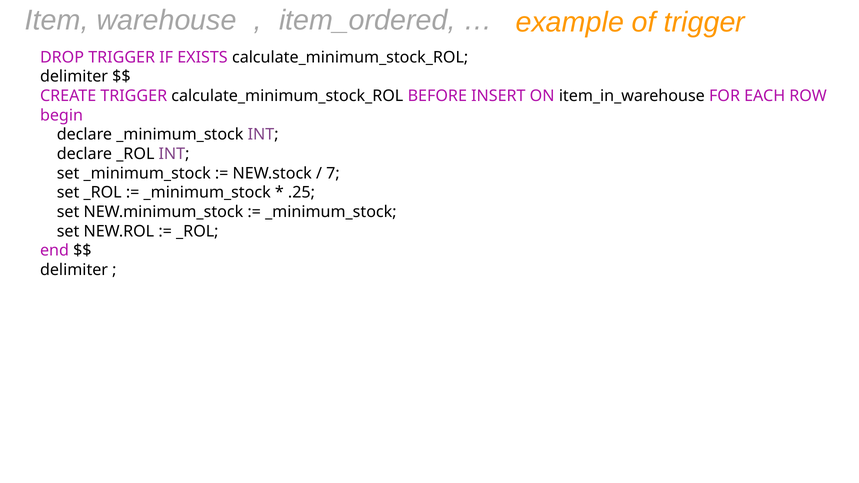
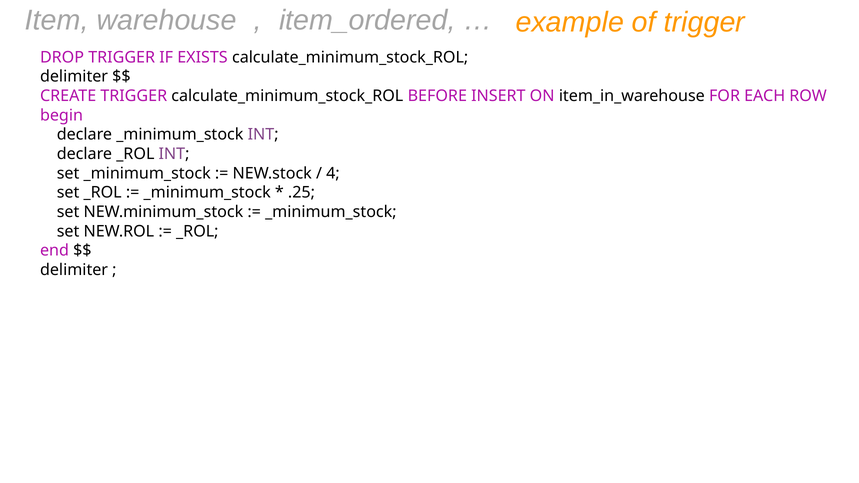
7: 7 -> 4 (333, 173)
